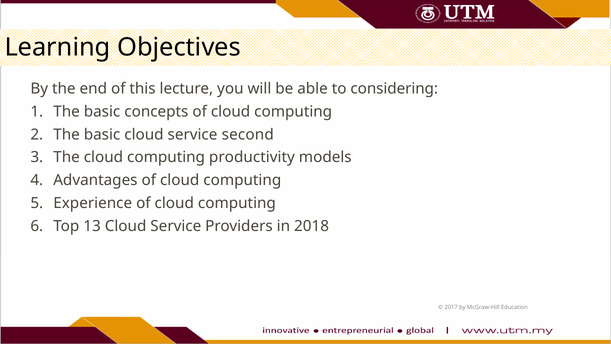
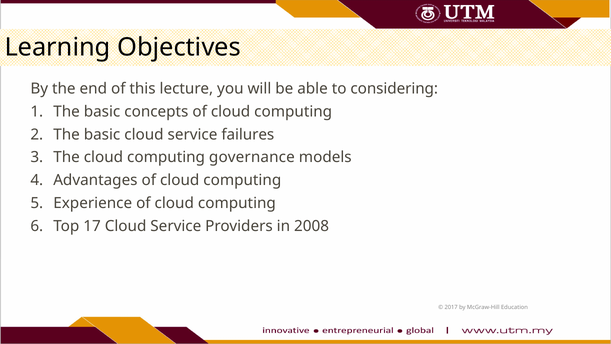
second: second -> failures (248, 134)
productivity: productivity -> governance (252, 157)
13: 13 -> 17 (92, 226)
2018: 2018 -> 2008 (312, 226)
